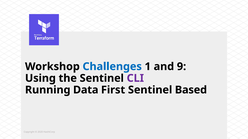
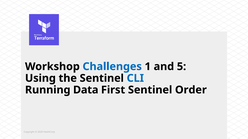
9: 9 -> 5 (182, 67)
CLI colour: purple -> blue (135, 78)
Based: Based -> Order (191, 90)
